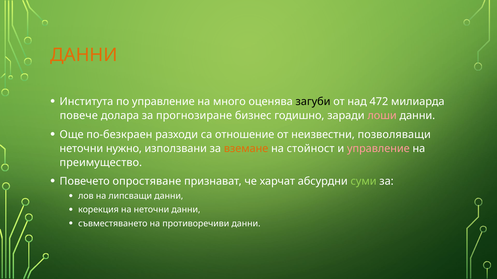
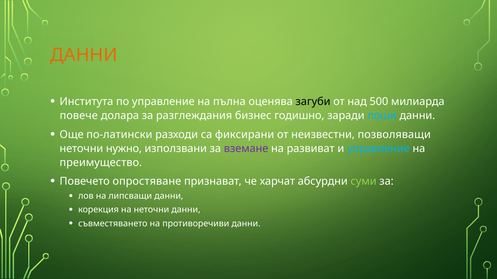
много: много -> пълна (229, 102)
472: 472 -> 500 (379, 102)
прогнозиране: прогнозиране -> разглеждания (194, 116)
лоши colour: pink -> light blue (382, 116)
по-безкраен: по-безкраен -> по-латински (119, 135)
отношение: отношение -> фиксирани (245, 135)
вземане colour: orange -> purple (246, 149)
стойност: стойност -> развиват (311, 149)
управление colour: pink -> light blue (378, 149)
